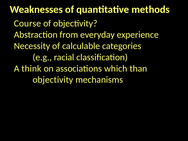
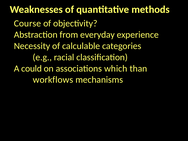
think: think -> could (32, 68)
objectivity: objectivity -> workflows (53, 80)
